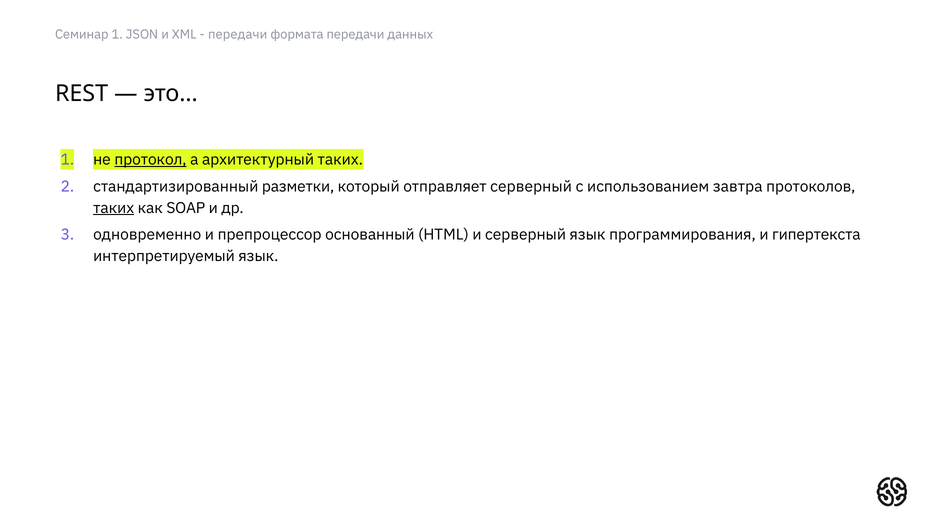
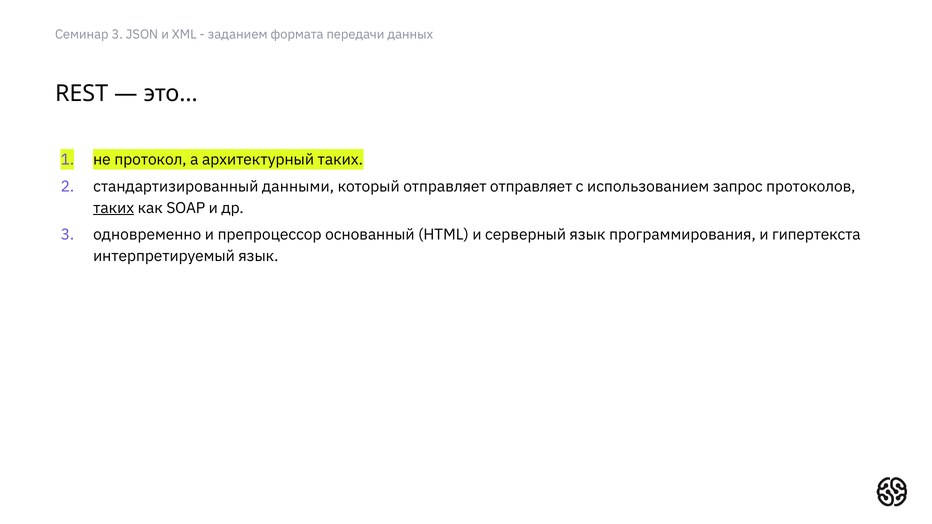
Семинар 1: 1 -> 3 (117, 35)
передачи: передачи -> заданием (238, 35)
протокол underline: present -> none (151, 160)
разметки: разметки -> данными (298, 187)
отправляет серверный: серверный -> отправляет (531, 187)
завтра: завтра -> запрос (738, 187)
